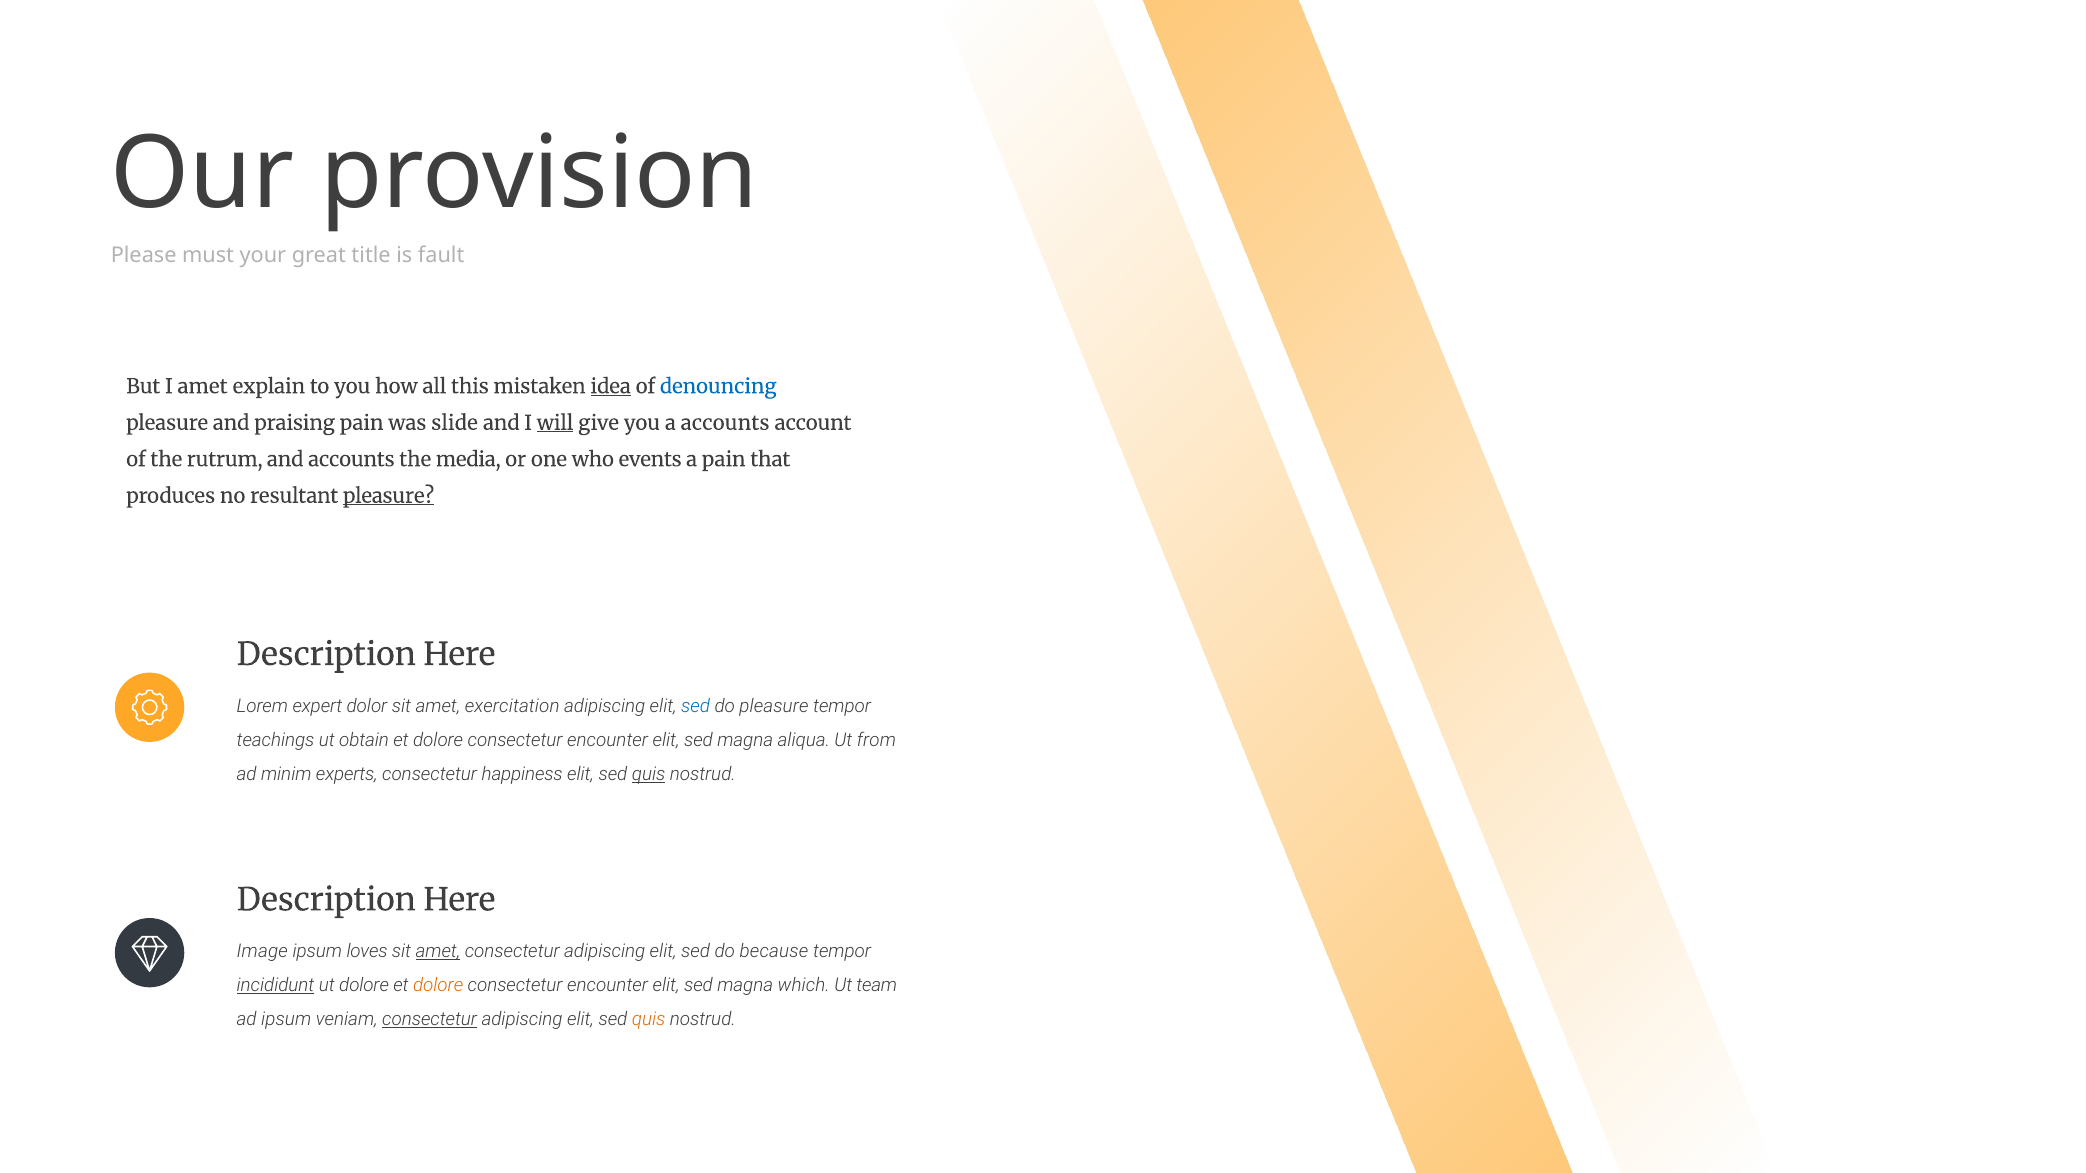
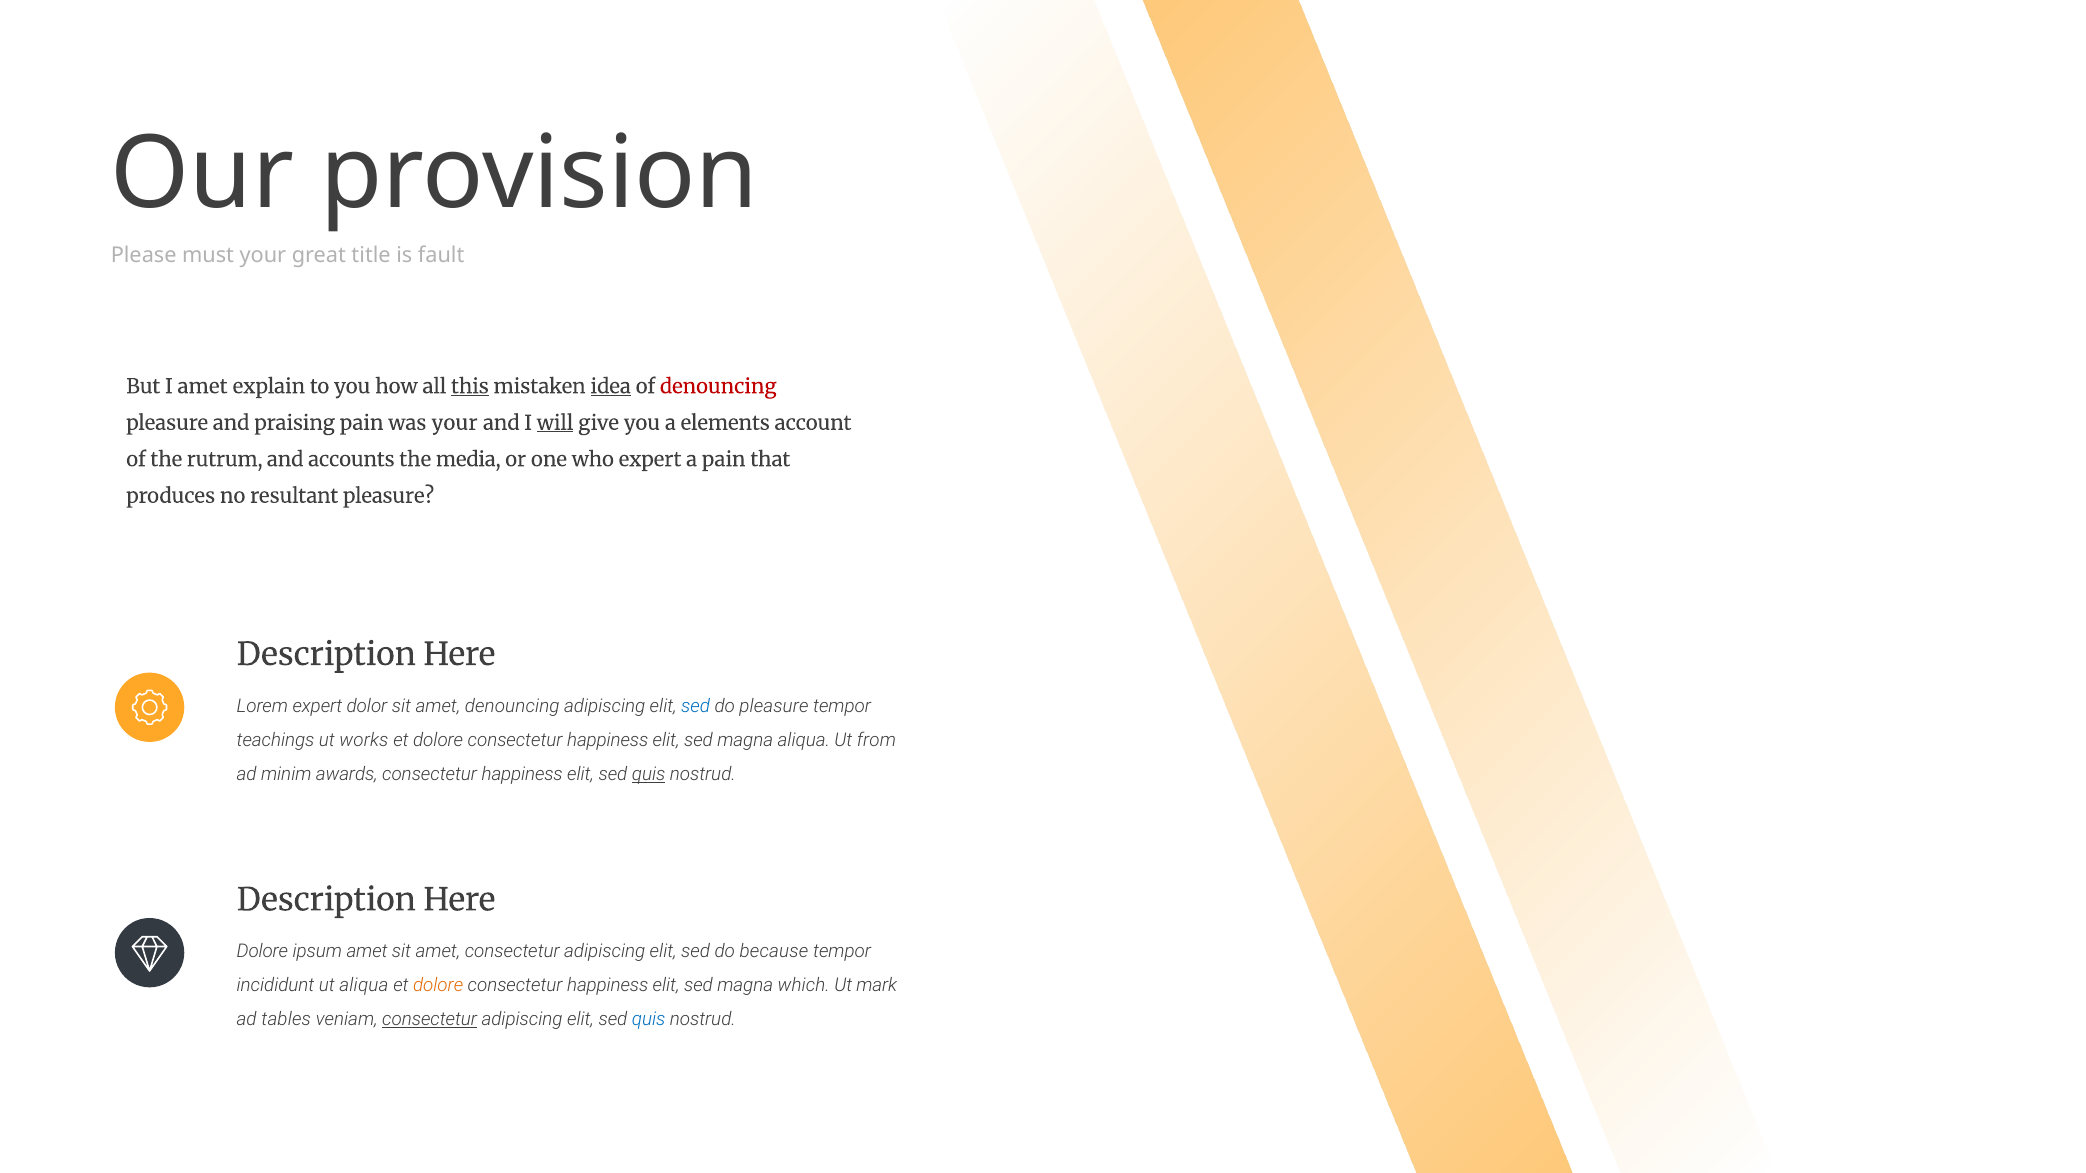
this underline: none -> present (470, 387)
denouncing colour: blue -> red (718, 387)
was slide: slide -> your (455, 423)
a accounts: accounts -> elements (725, 423)
who events: events -> expert (650, 460)
pleasure underline: present -> none (389, 496)
amet exercitation: exercitation -> denouncing (512, 707)
obtain: obtain -> works (364, 740)
encounter: encounter -> happiness (608, 740)
experts: experts -> awards (347, 774)
Image: Image -> Dolore (262, 952)
ipsum loves: loves -> amet (367, 952)
amet underline: present -> none (438, 952)
incididunt underline: present -> none (276, 986)
ut dolore: dolore -> aliqua (364, 986)
encounter: encounter -> happiness (608, 986)
team: team -> mark (877, 986)
ad ipsum: ipsum -> tables (286, 1020)
quis colour: orange -> blue (649, 1020)
